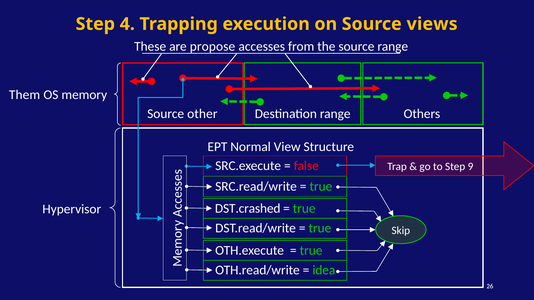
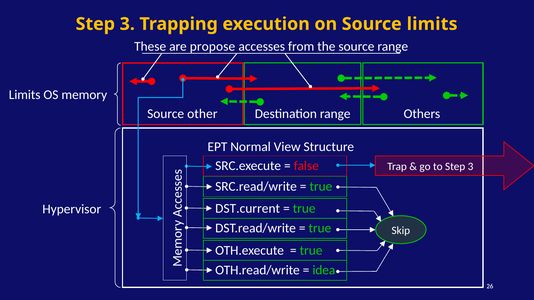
4: 4 -> 3 (127, 24)
Source views: views -> limits (432, 24)
Them: Them -> Limits (25, 95)
to Step 9: 9 -> 3 (471, 167)
DST.crashed: DST.crashed -> DST.current (248, 209)
